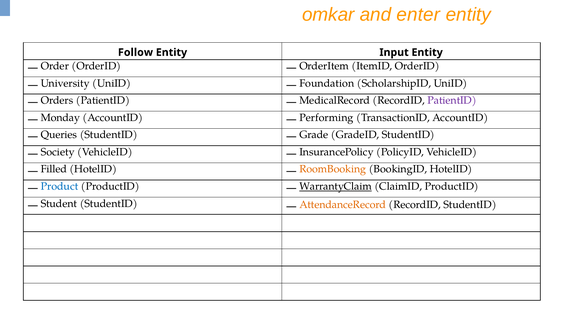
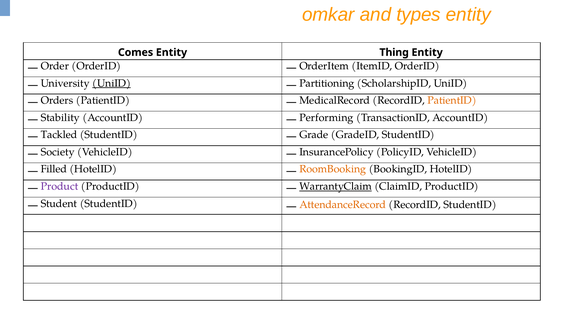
enter: enter -> types (419, 15)
Follow: Follow -> Comes (136, 52)
Input: Input -> Thing (394, 52)
UniID underline: none -> present (112, 83)
Foundation: Foundation -> Partitioning (327, 83)
PatientID colour: purple -> orange (452, 100)
Monday: Monday -> Stability (60, 118)
Queries: Queries -> Tackled (59, 135)
Product colour: blue -> purple (59, 187)
